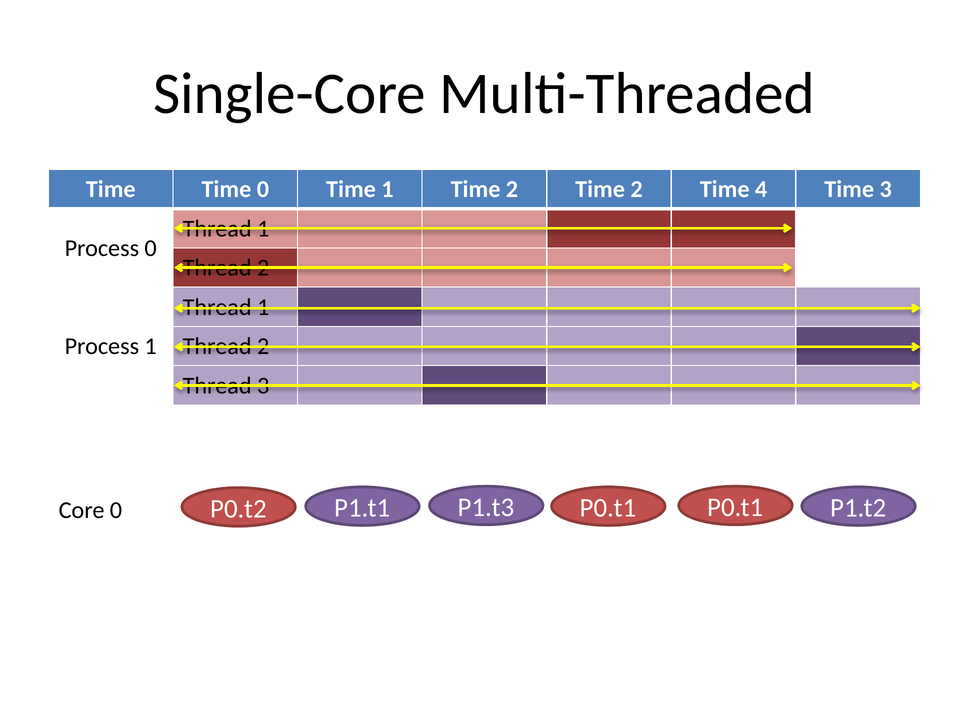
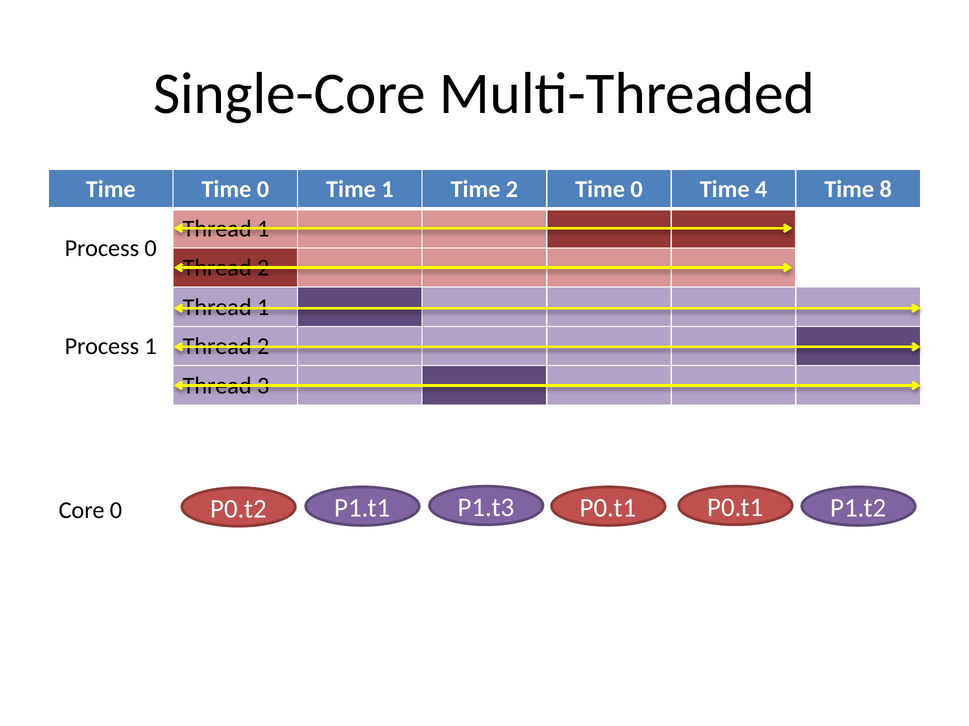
2 Time 2: 2 -> 0 (637, 190)
Time 3: 3 -> 8 (886, 190)
